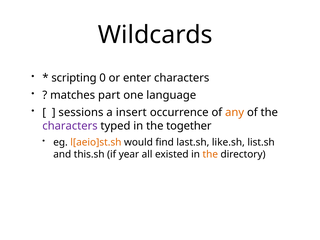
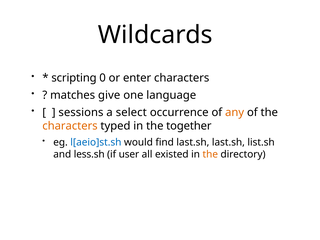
part: part -> give (109, 95)
insert: insert -> select (131, 112)
characters colour: purple -> orange (70, 126)
l[aeio]st.sh colour: orange -> blue (96, 142)
last.sh like.sh: like.sh -> last.sh (228, 142)
this.sh: this.sh -> less.sh (89, 154)
year: year -> user (129, 154)
